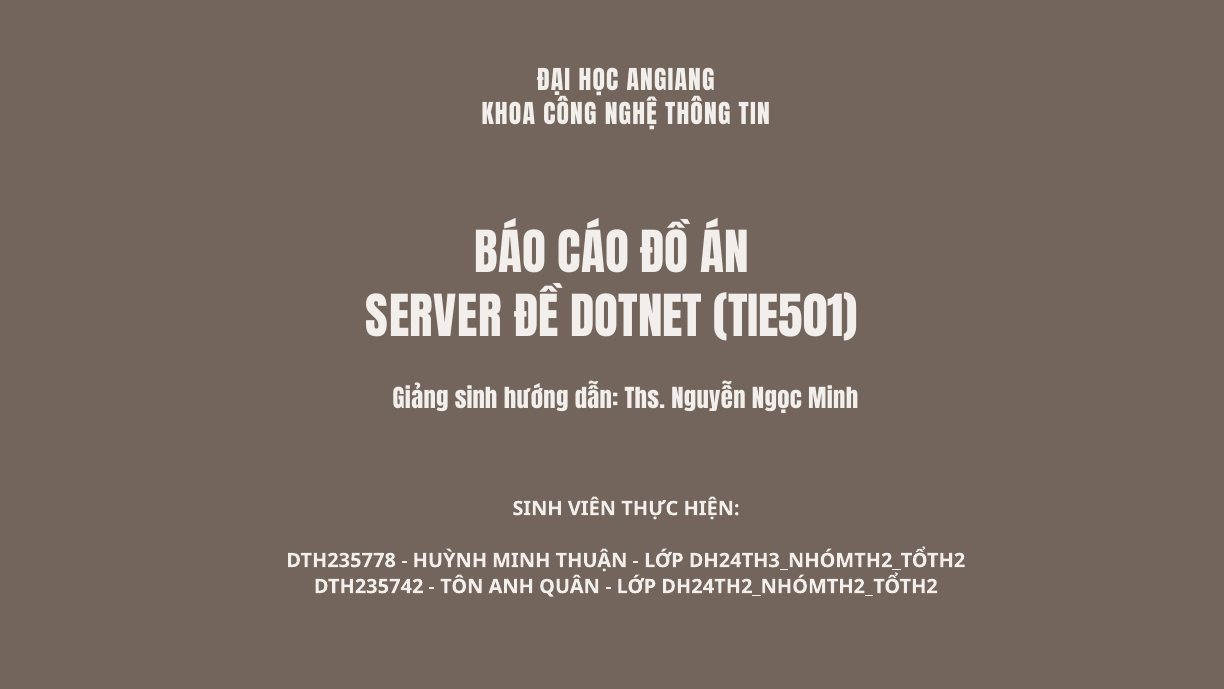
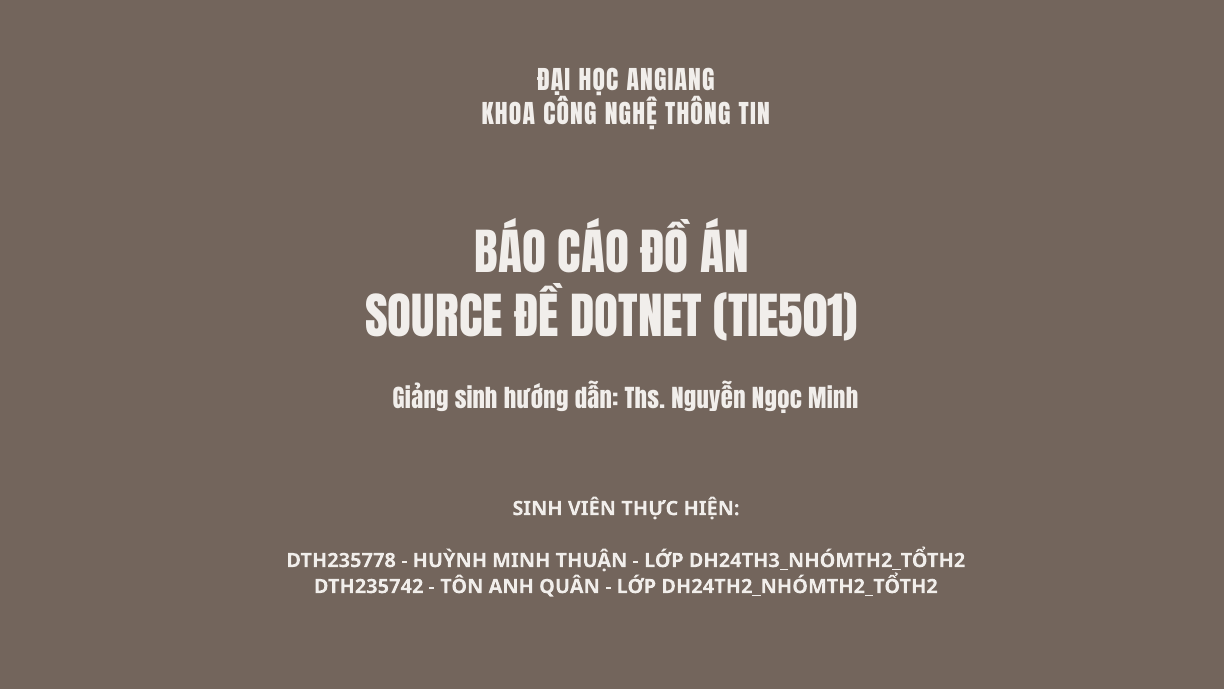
SERVER: SERVER -> SOURCE (434, 320)
